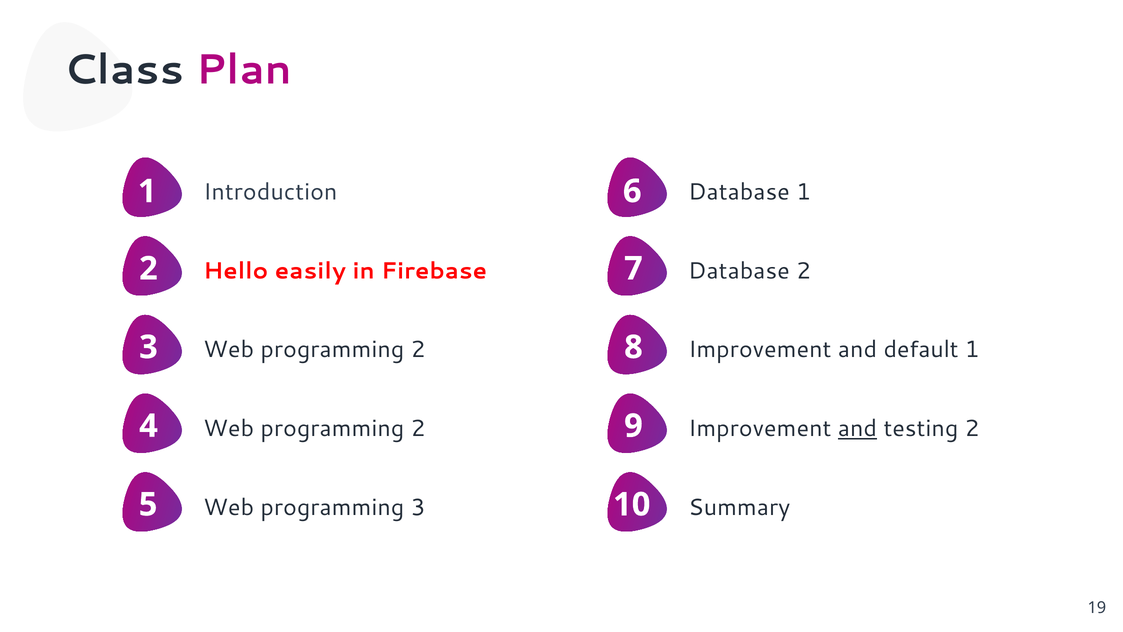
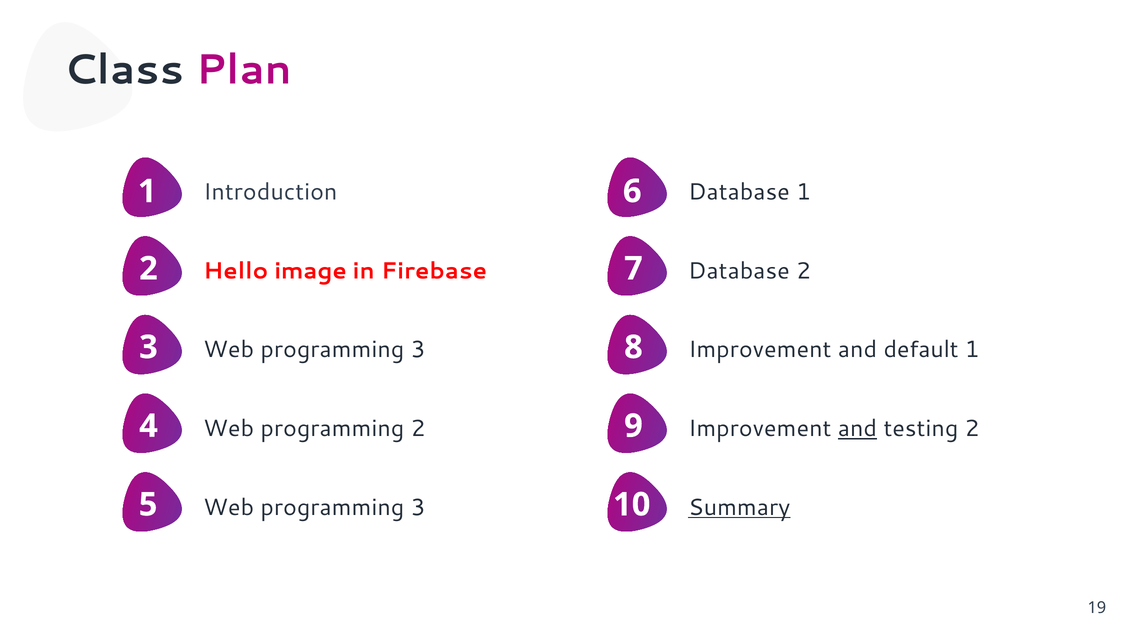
easily: easily -> image (311, 271)
2: 2 -> 3 (418, 349)
Summary underline: none -> present (739, 507)
